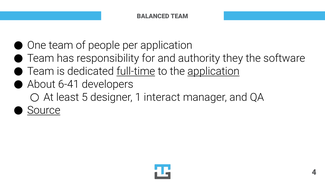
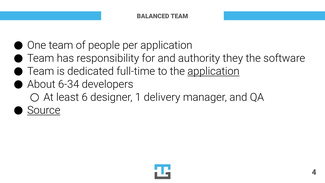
full-time underline: present -> none (136, 71)
6-41: 6-41 -> 6-34 (69, 84)
5: 5 -> 6 (85, 97)
interact: interact -> delivery (162, 97)
